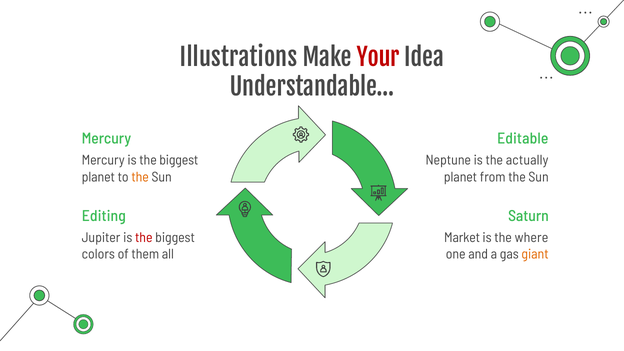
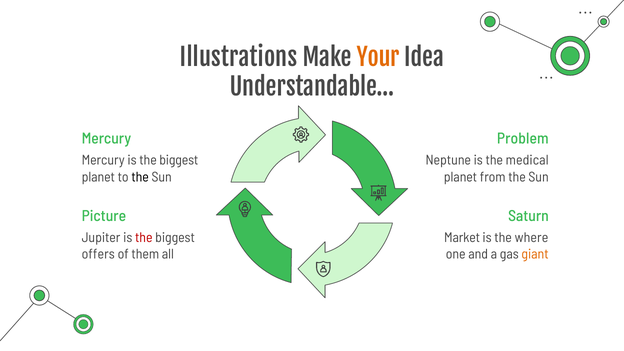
Your colour: red -> orange (378, 58)
Editable: Editable -> Problem (523, 139)
actually: actually -> medical (527, 160)
the colour: orange -> black (140, 177)
Editing: Editing -> Picture (104, 216)
colors: colors -> offers (98, 254)
